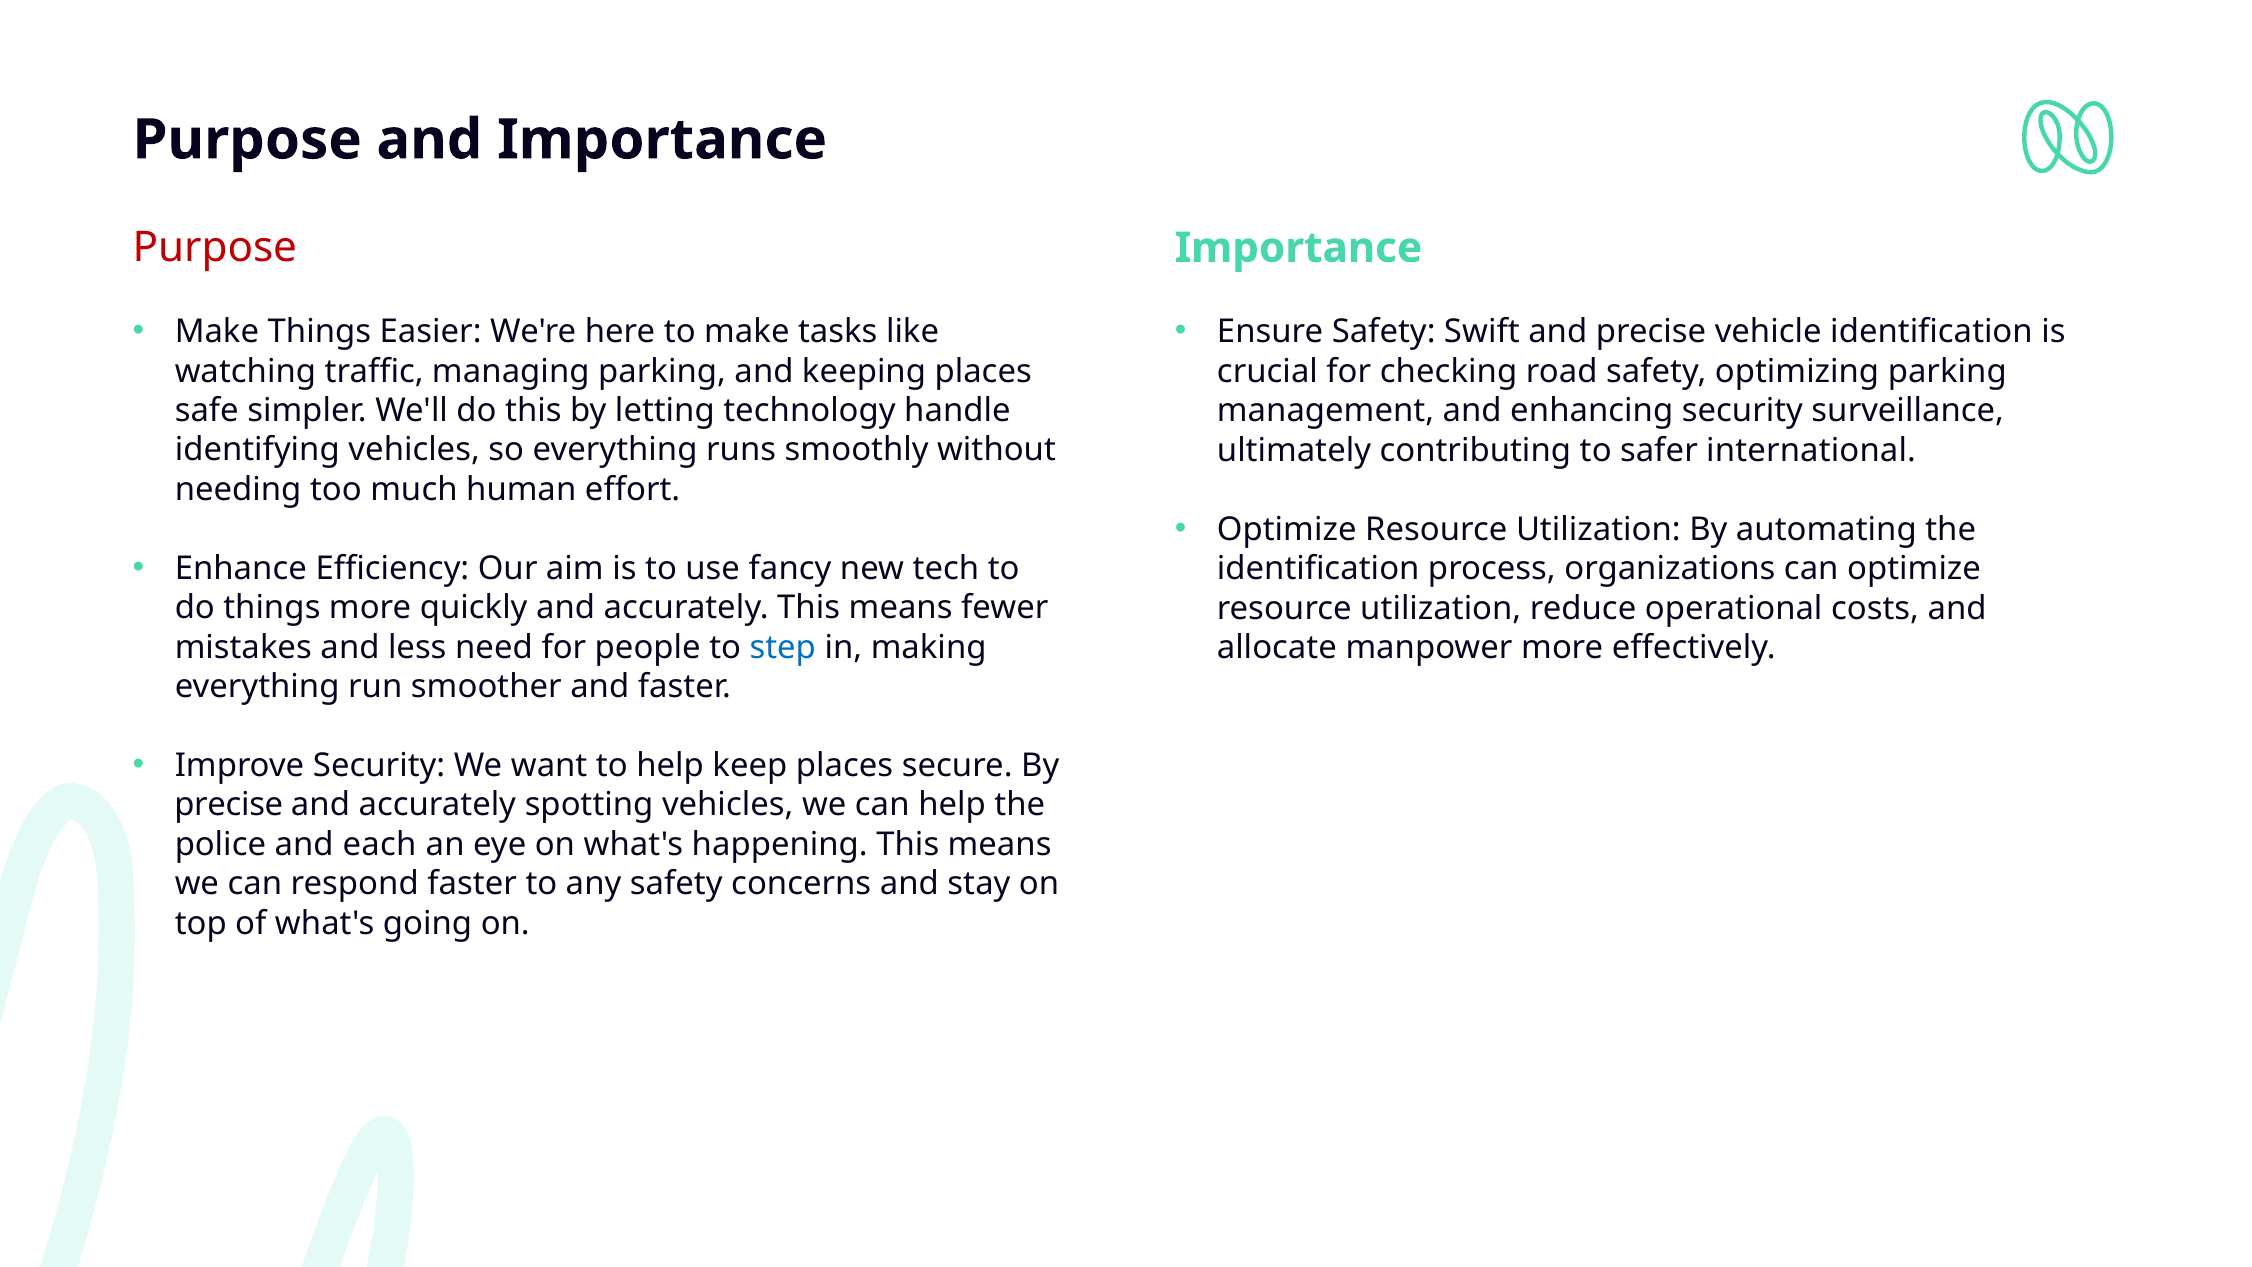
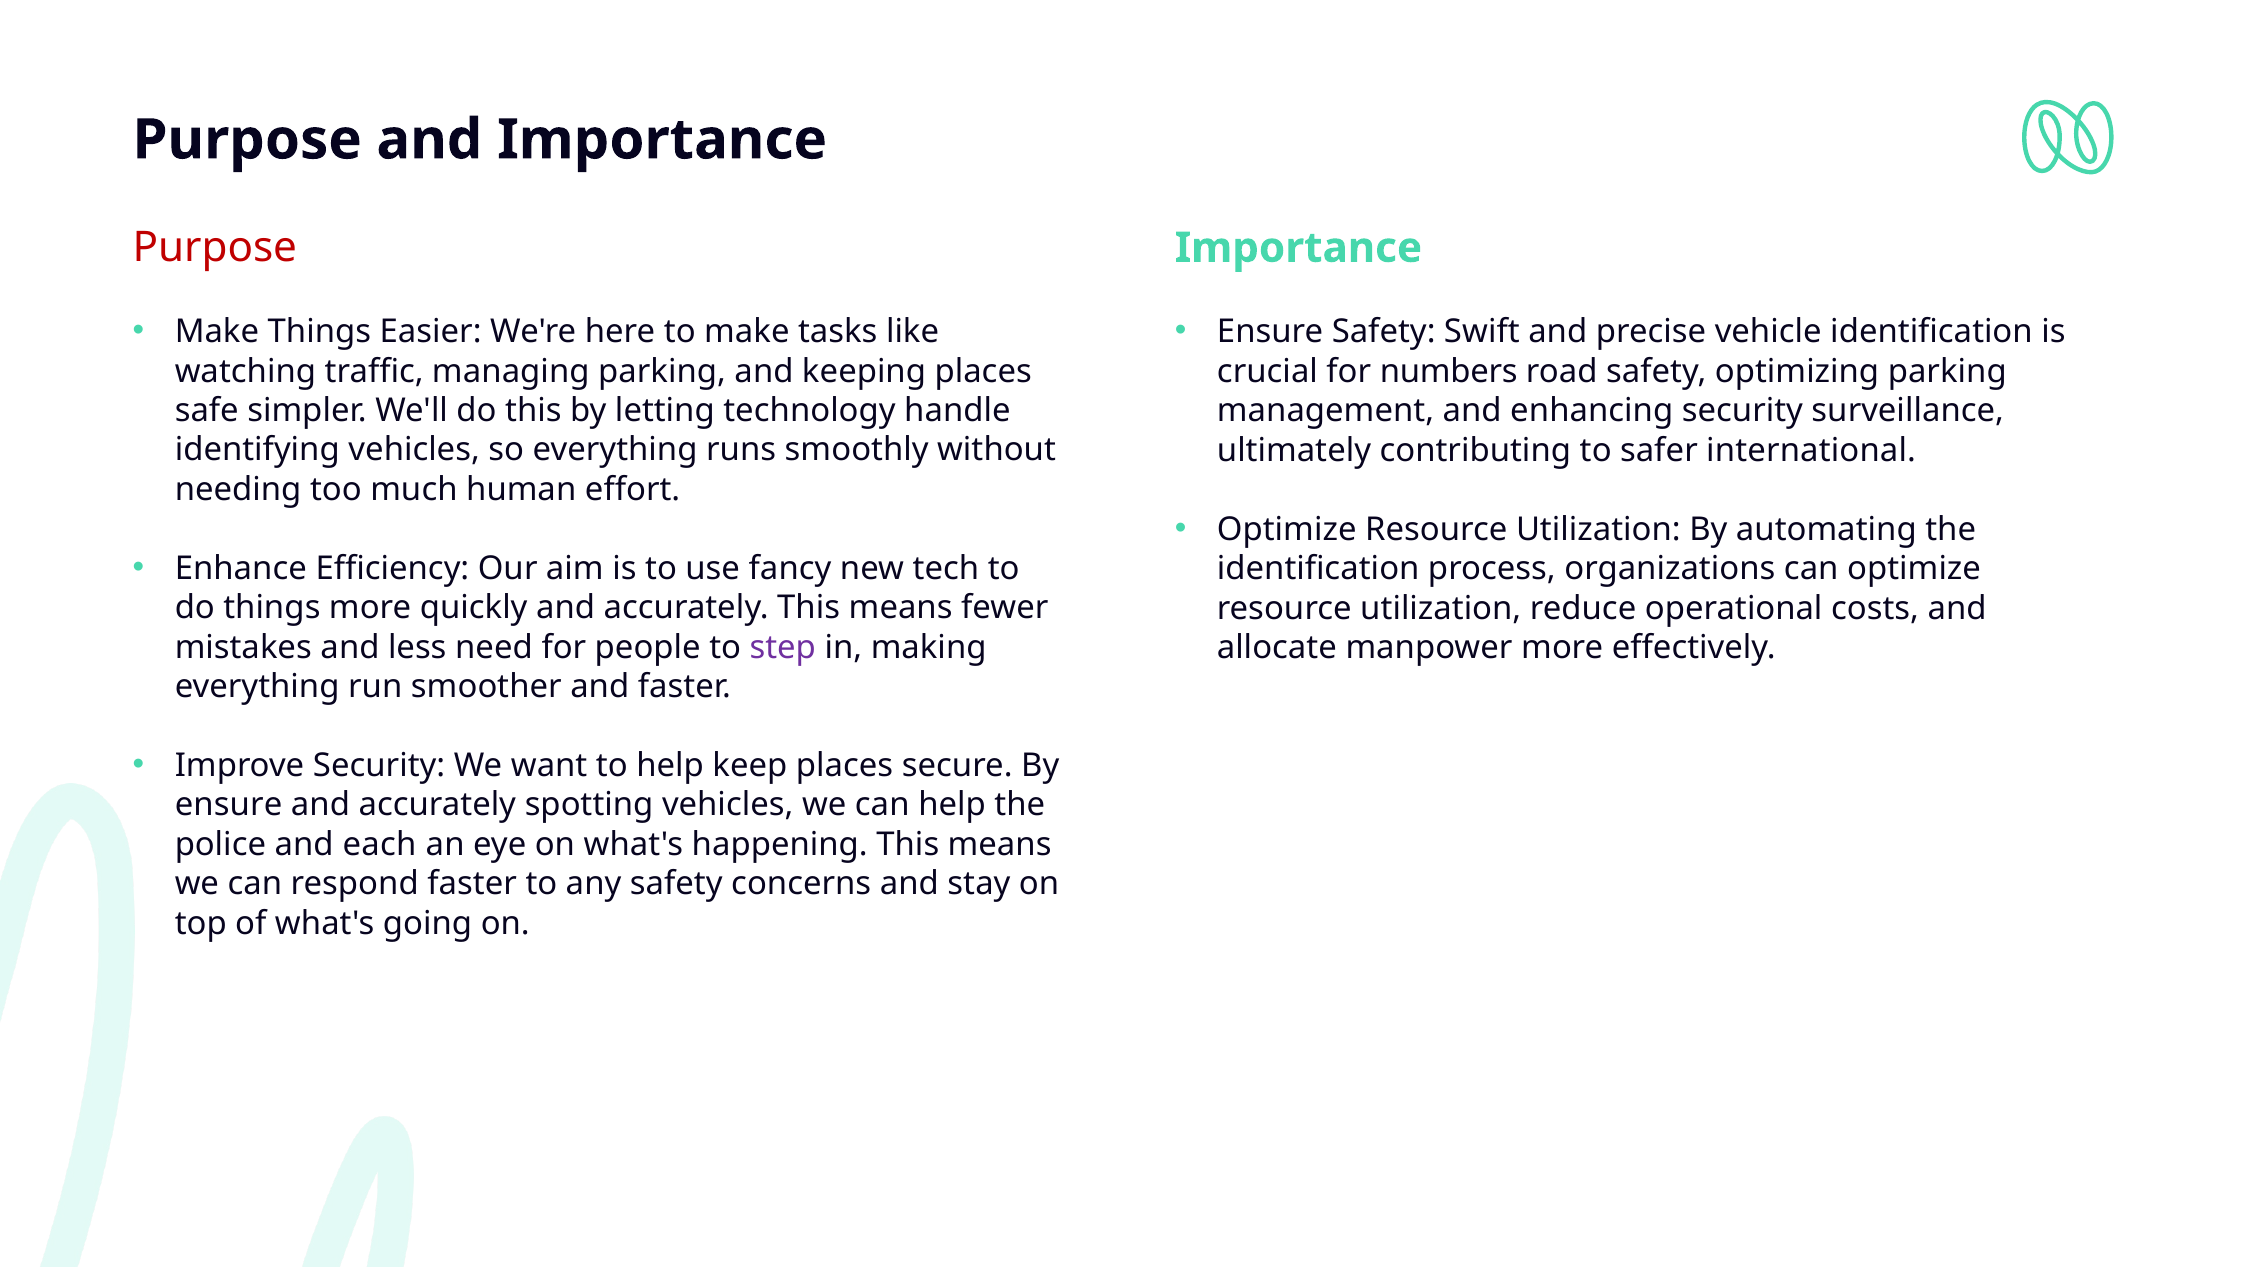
checking: checking -> numbers (1449, 371)
step colour: blue -> purple (783, 647)
precise: precise -> ensure (229, 805)
